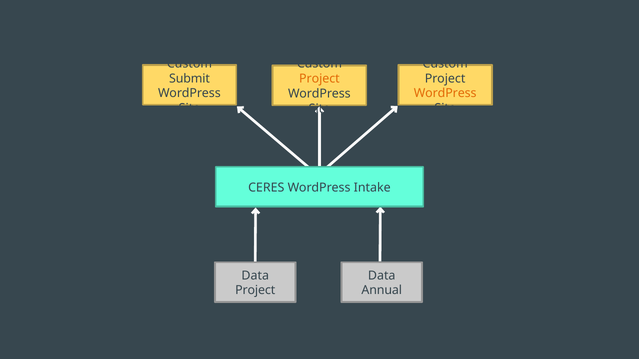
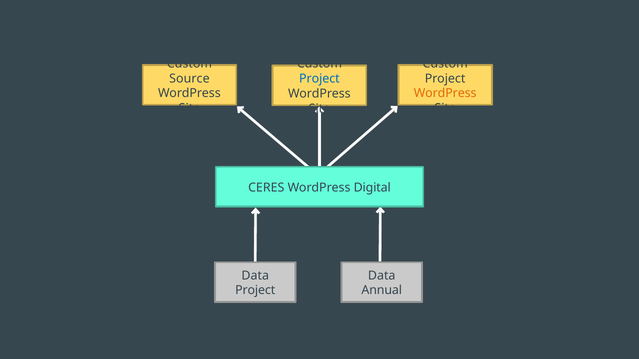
Submit: Submit -> Source (189, 79)
Project colour: orange -> blue (319, 79)
Intake: Intake -> Digital (372, 188)
